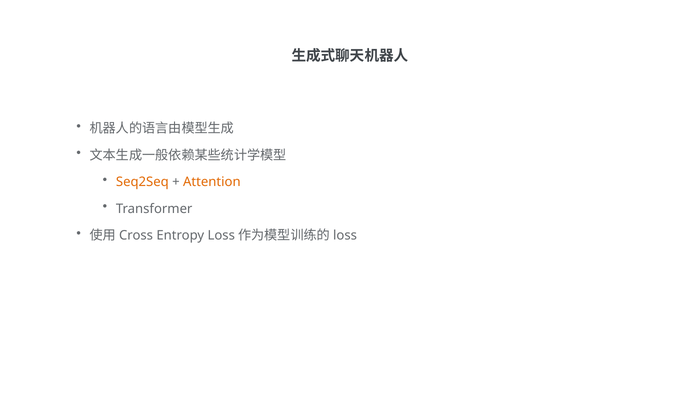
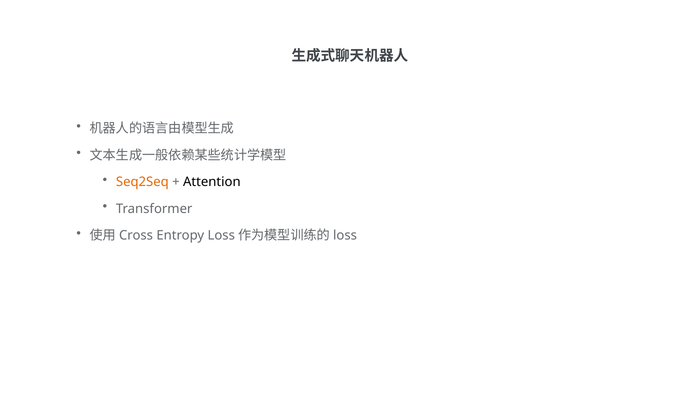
Attention colour: orange -> black (212, 182)
